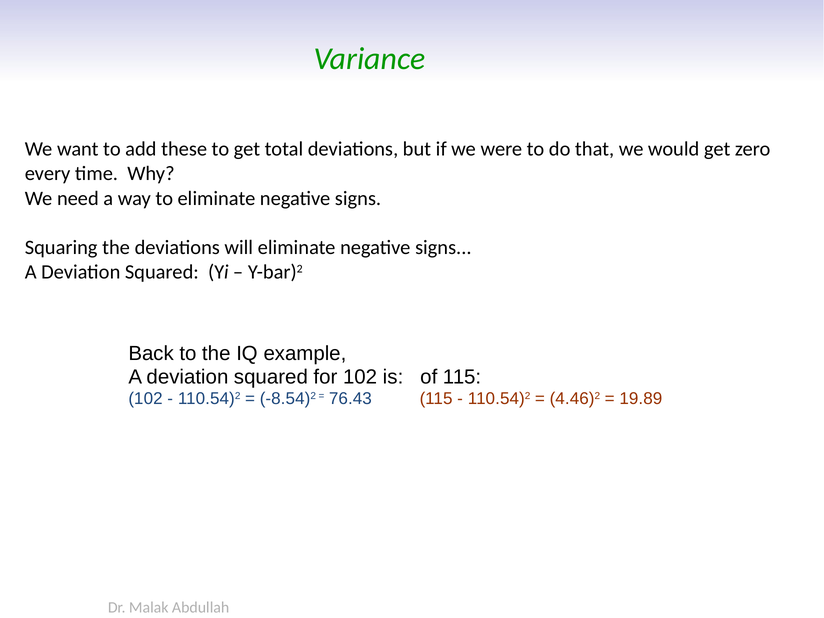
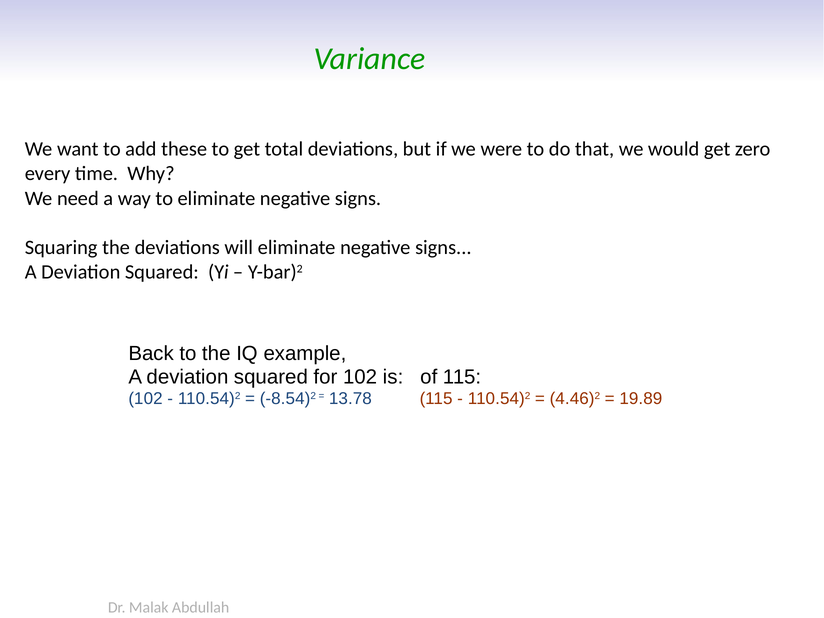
76.43: 76.43 -> 13.78 (350, 399)
